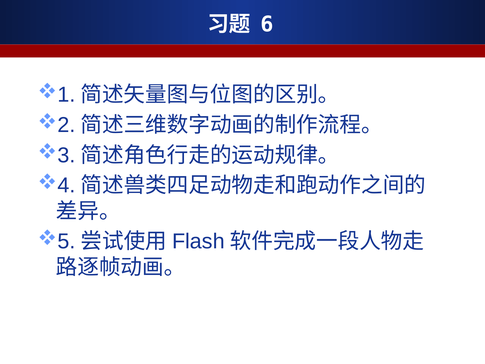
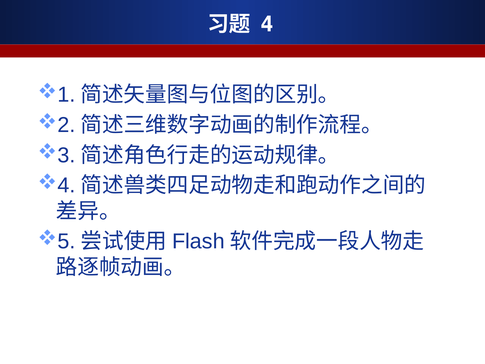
6: 6 -> 4 (267, 25)
